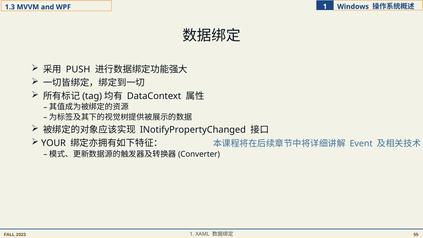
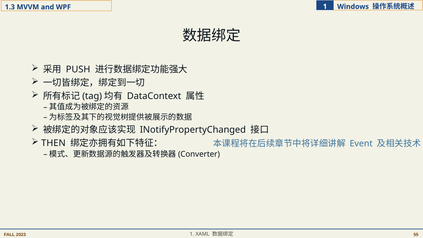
YOUR: YOUR -> THEN (53, 143)
